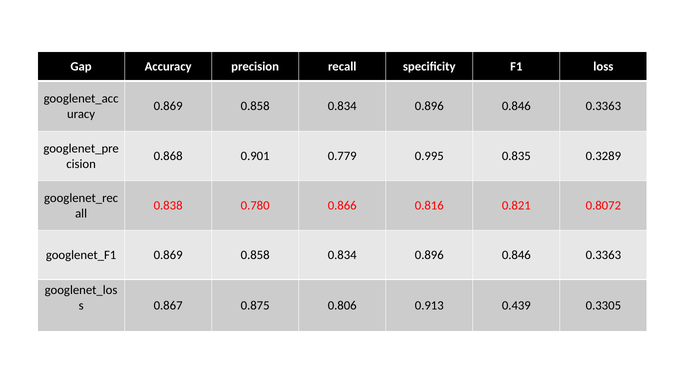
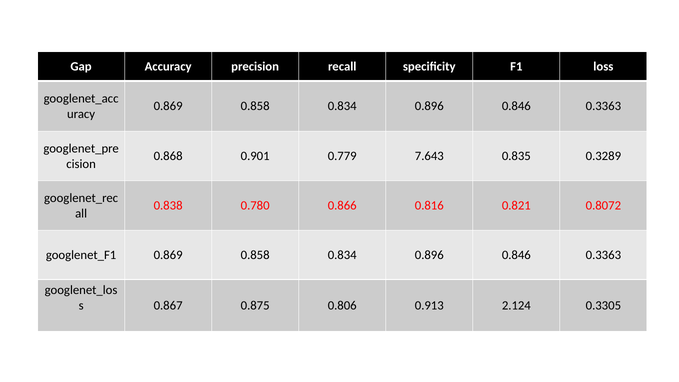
0.995: 0.995 -> 7.643 (429, 156)
0.439: 0.439 -> 2.124 (516, 305)
